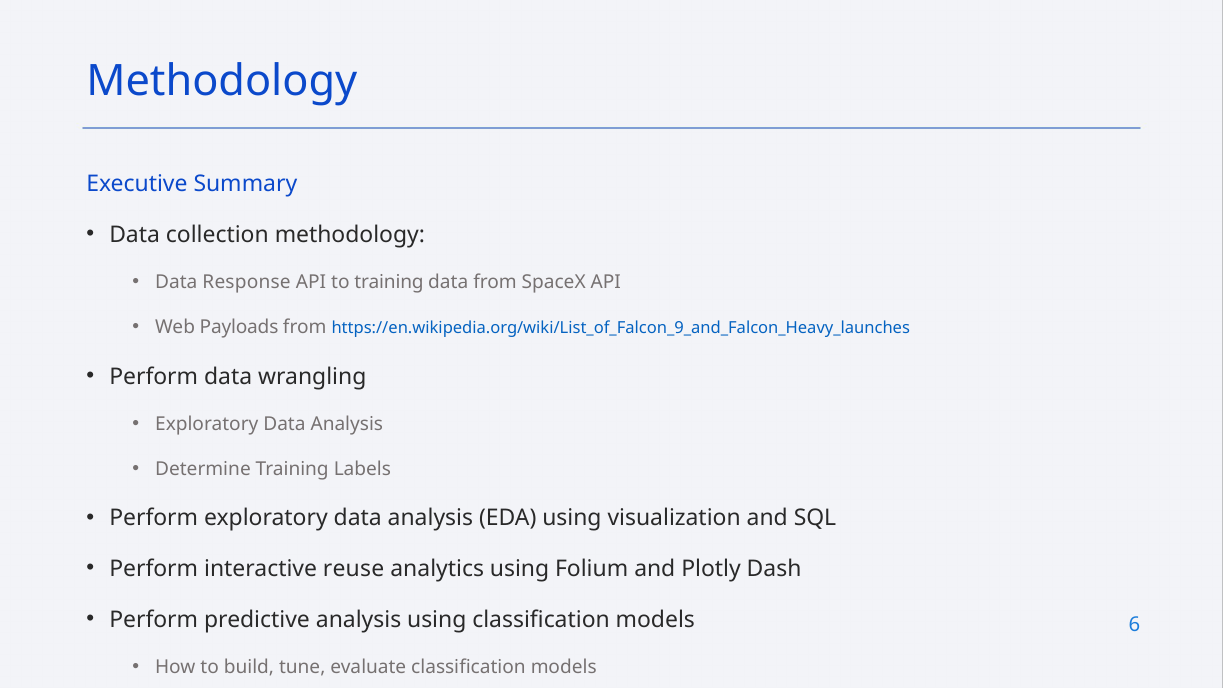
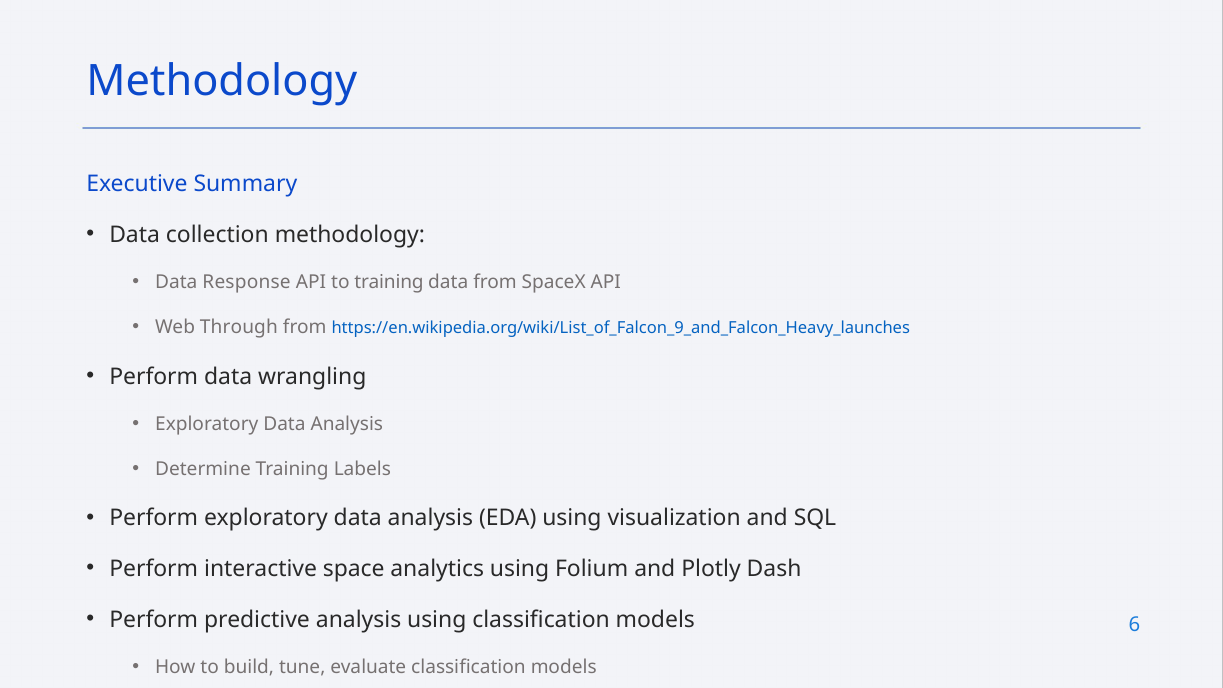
Payloads: Payloads -> Through (239, 328)
reuse: reuse -> space (354, 569)
